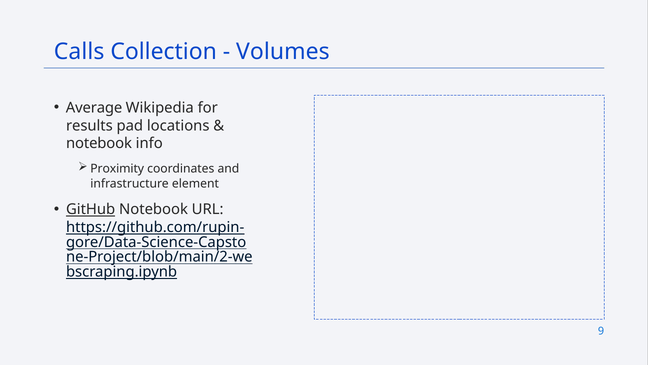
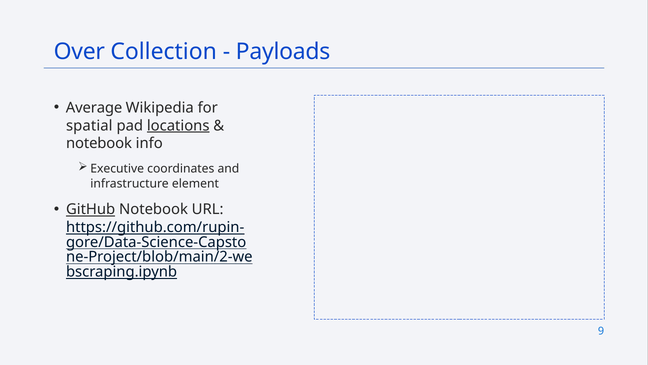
Calls: Calls -> Over (79, 51)
Volumes: Volumes -> Payloads (283, 51)
results: results -> spatial (89, 125)
locations underline: none -> present (178, 125)
Proximity: Proximity -> Executive (117, 169)
